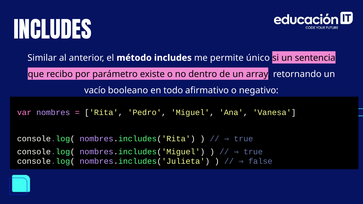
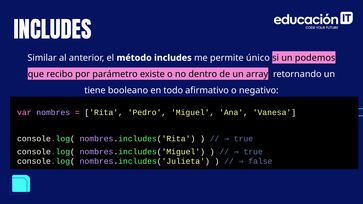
sentencia: sentencia -> podemos (315, 58)
vacío: vacío -> tiene (95, 91)
